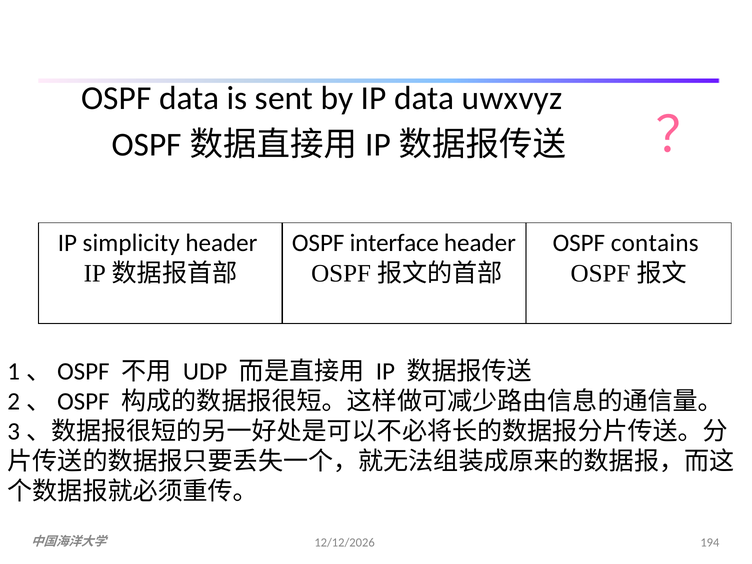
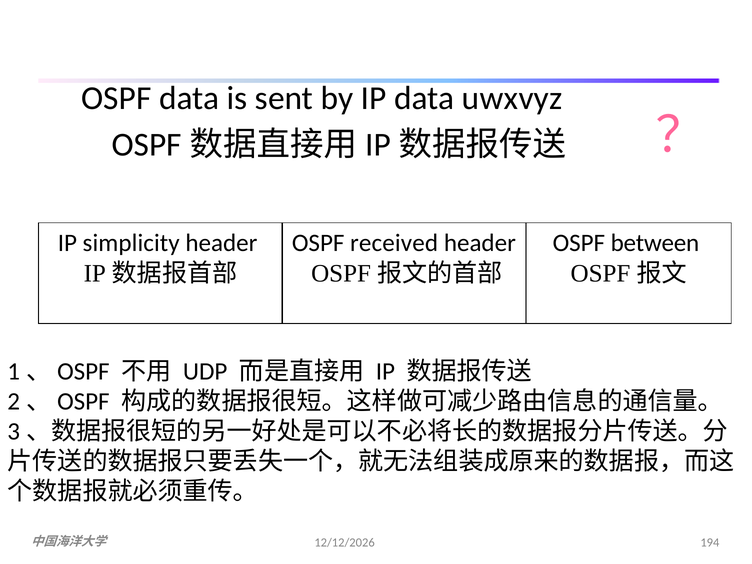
interface: interface -> received (394, 243)
contains: contains -> between (655, 243)
